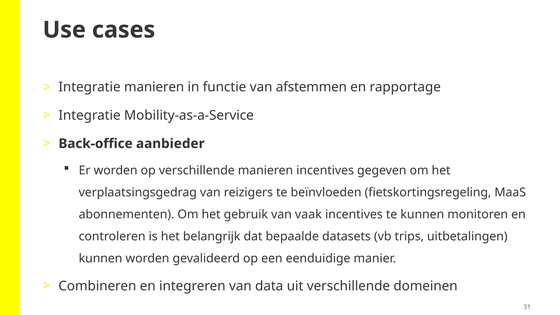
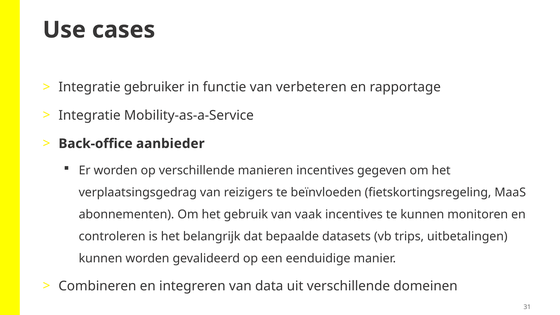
Integratie manieren: manieren -> gebruiker (154, 87)
afstemmen: afstemmen -> verbeteren (311, 87)
